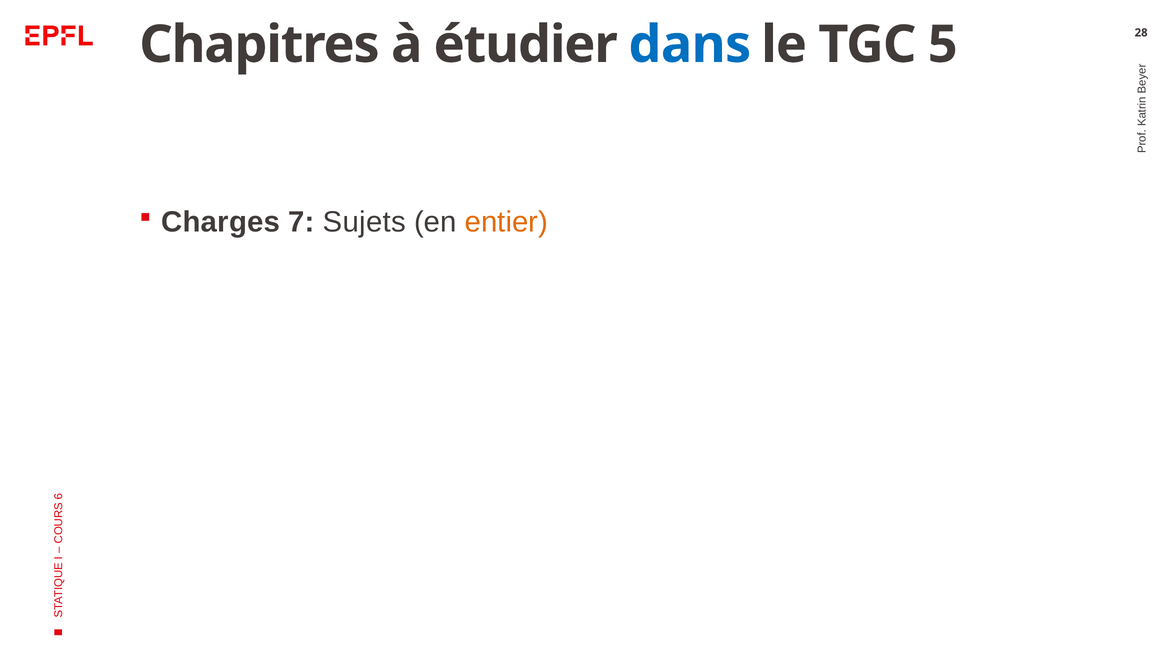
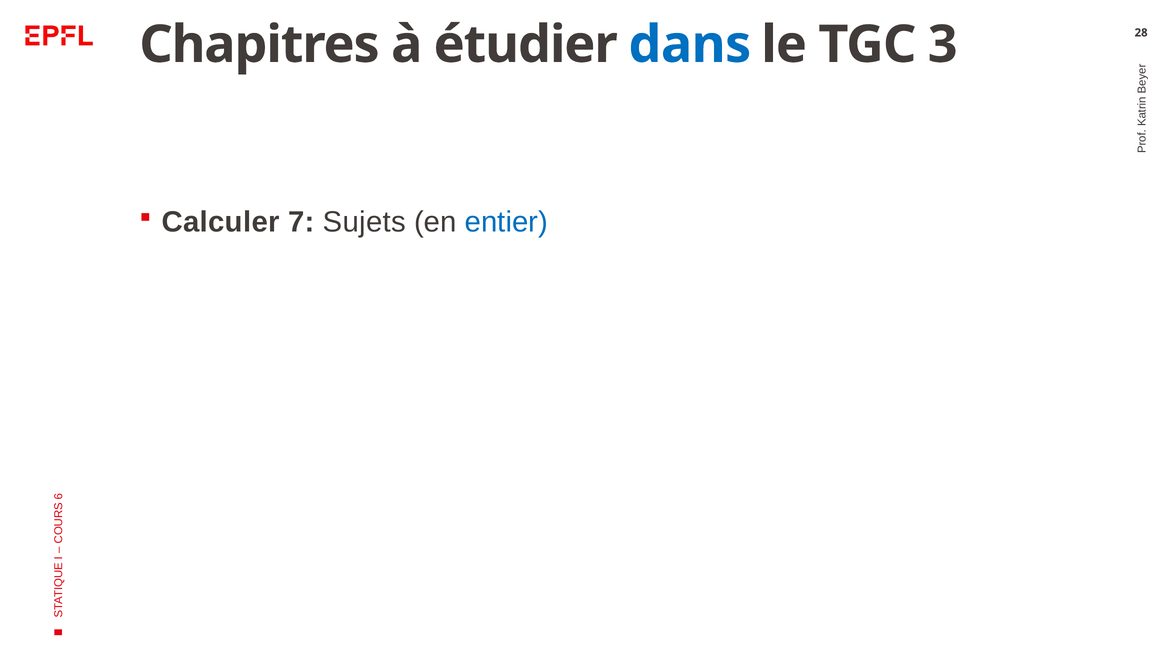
5: 5 -> 3 (943, 45)
Charges: Charges -> Calculer (221, 222)
entier colour: orange -> blue (506, 222)
